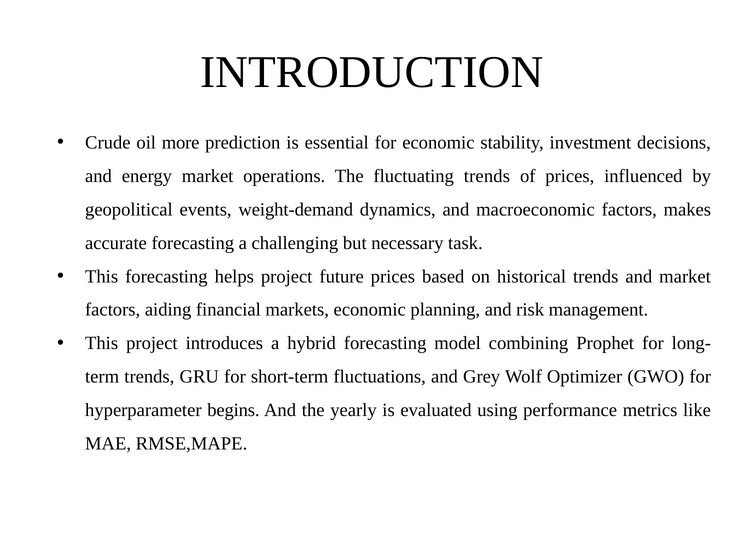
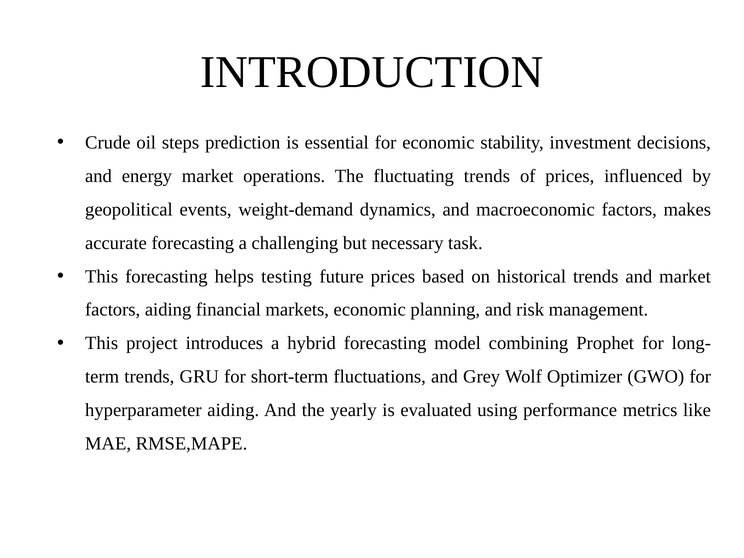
more: more -> steps (181, 142)
helps project: project -> testing (287, 276)
hyperparameter begins: begins -> aiding (233, 410)
